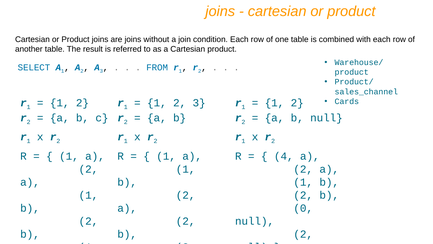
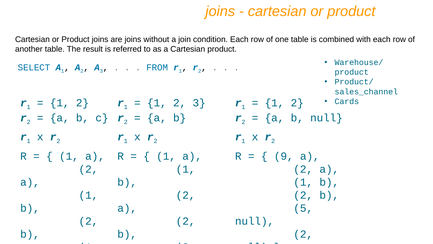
4: 4 -> 9 (284, 156)
0: 0 -> 5 (303, 208)
